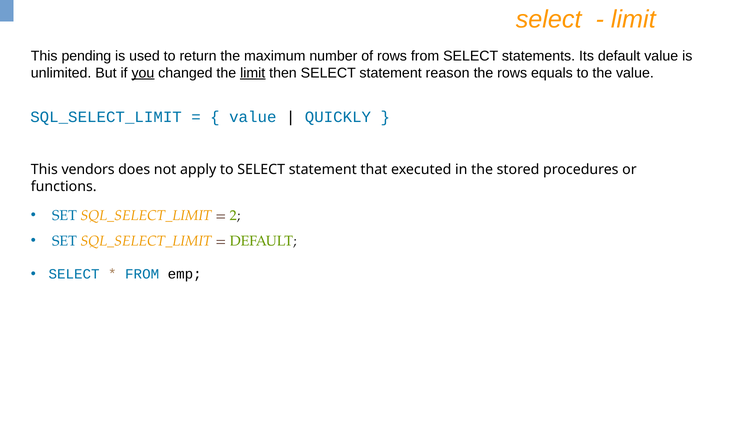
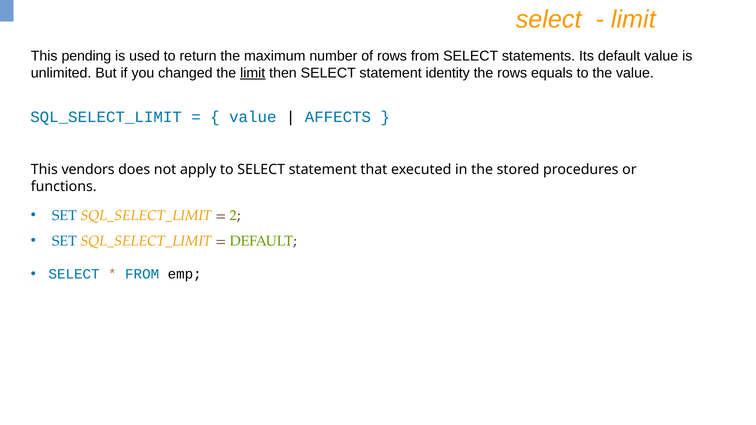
you underline: present -> none (143, 73)
reason: reason -> identity (448, 73)
QUICKLY: QUICKLY -> AFFECTS (338, 117)
